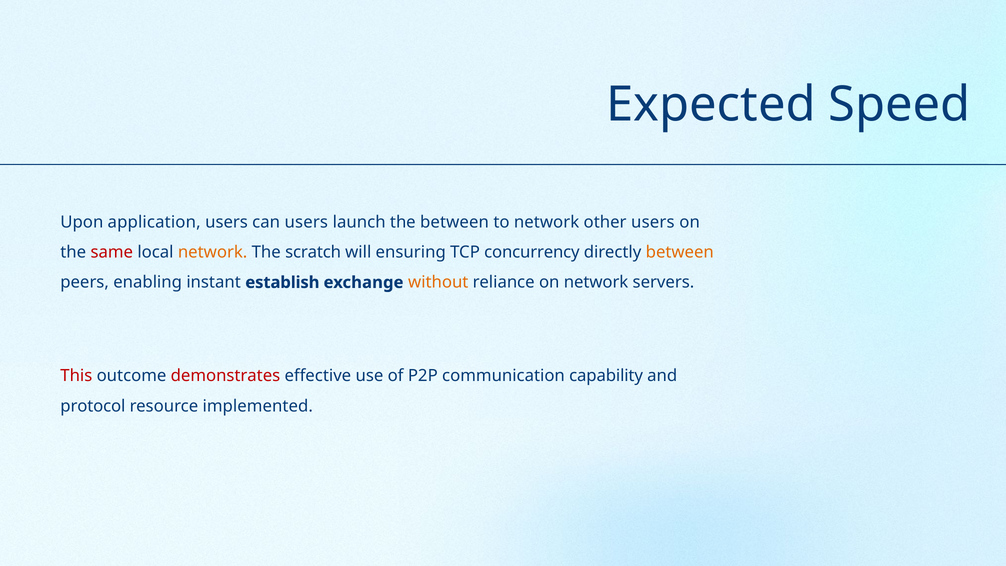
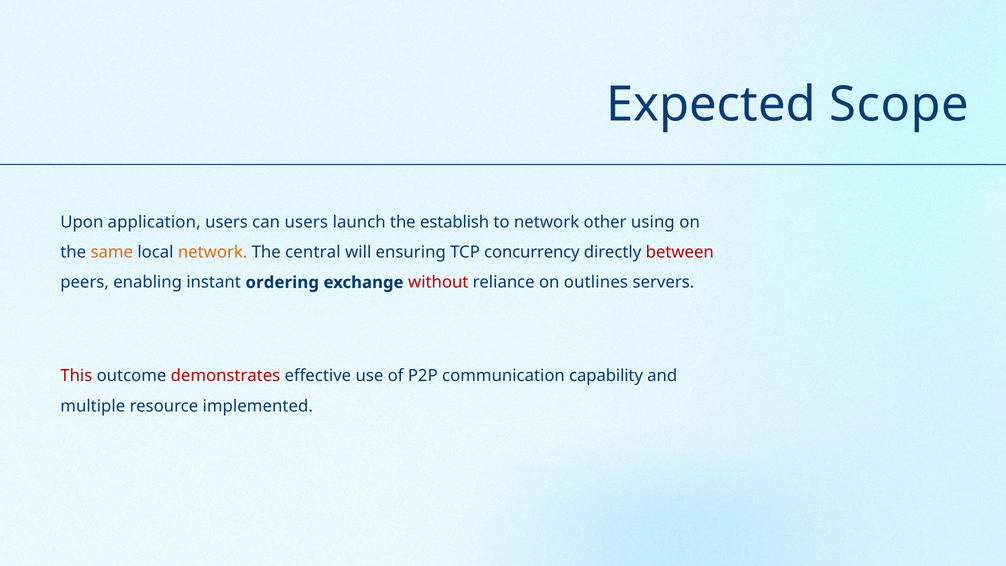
Speed: Speed -> Scope (899, 104)
the between: between -> establish (455, 222)
other users: users -> using (653, 222)
same colour: red -> orange (112, 252)
scratch: scratch -> central (313, 252)
between colour: orange -> red (680, 252)
establish: establish -> ordering (282, 282)
without colour: orange -> red (438, 282)
on network: network -> outlines (596, 282)
protocol: protocol -> multiple (93, 406)
